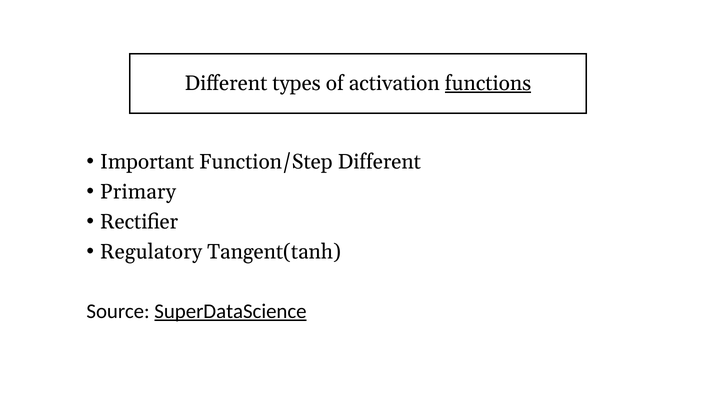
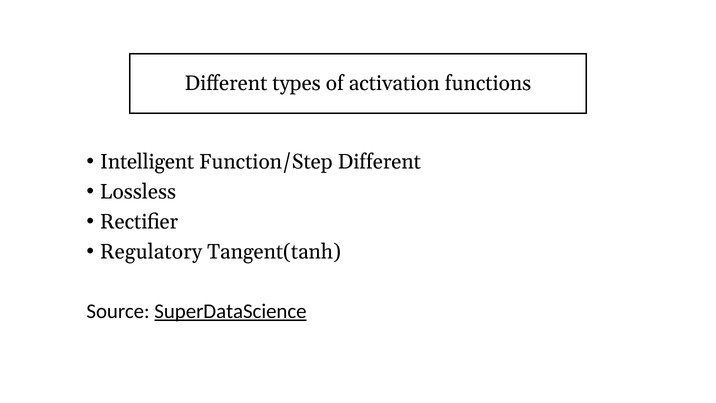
functions underline: present -> none (488, 83)
Important: Important -> Intelligent (147, 162)
Primary: Primary -> Lossless (138, 192)
